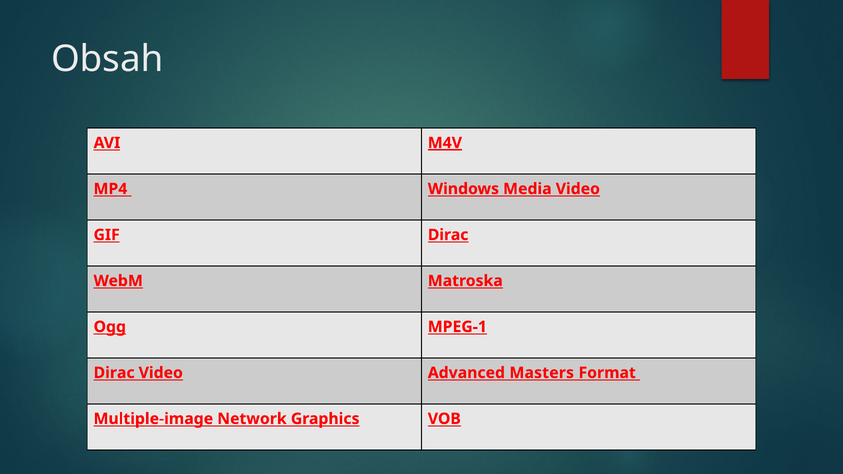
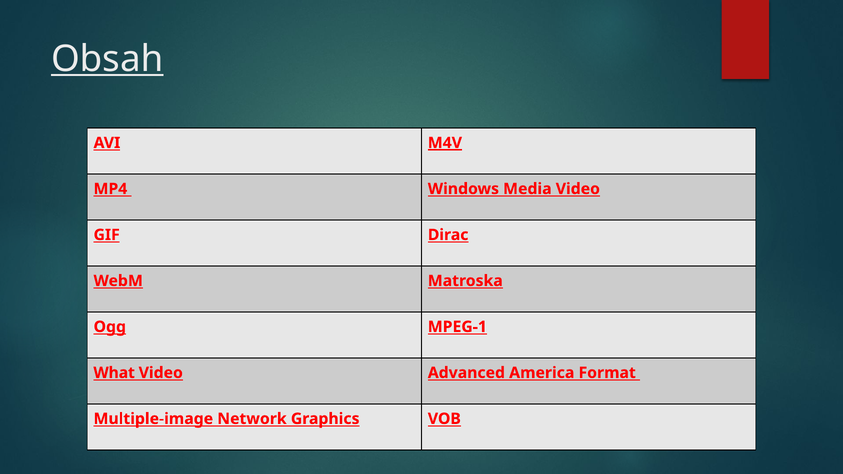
Obsah underline: none -> present (107, 59)
Dirac: Dirac -> What (114, 373)
Masters: Masters -> America (542, 373)
